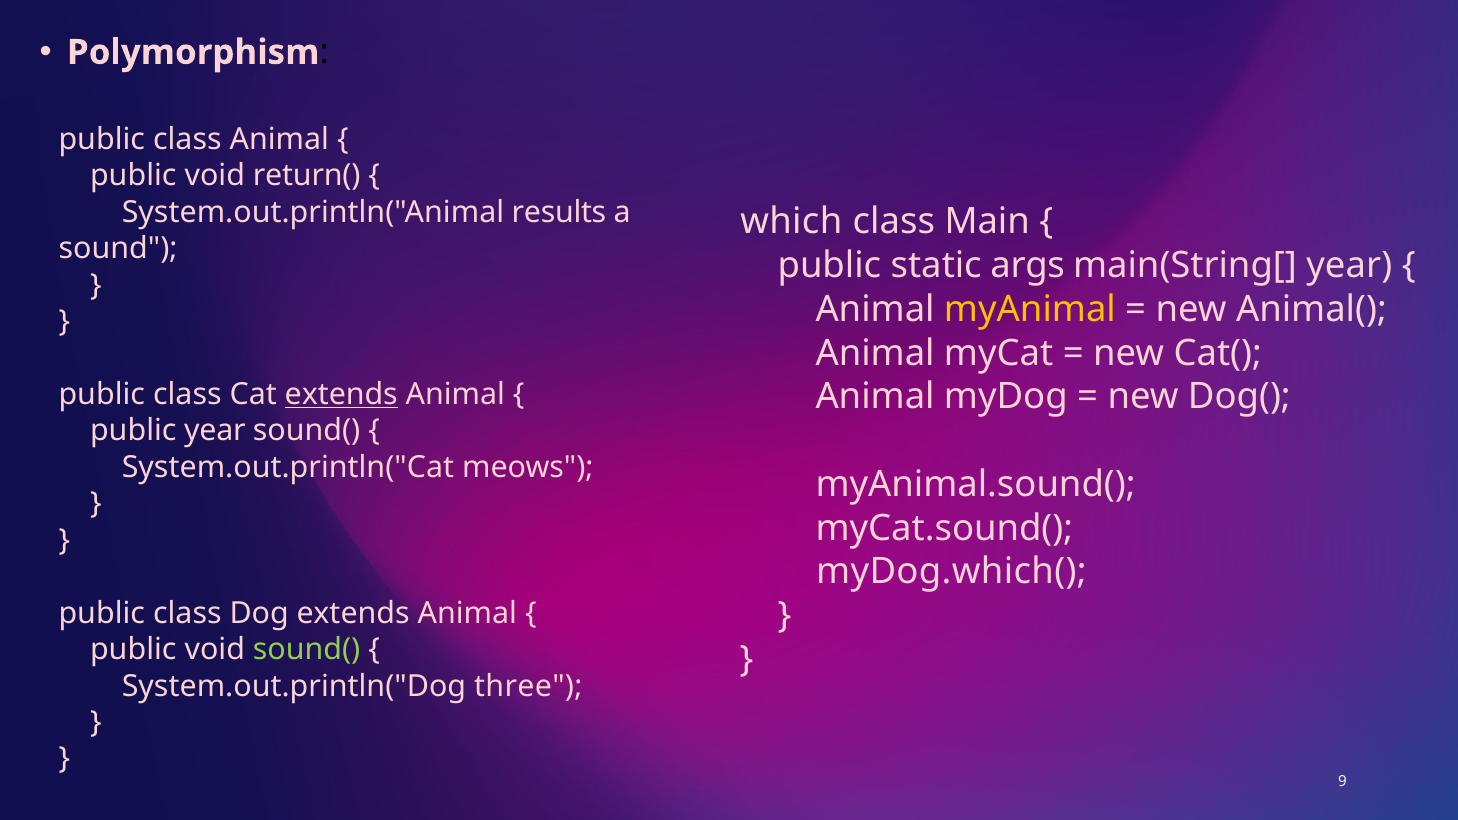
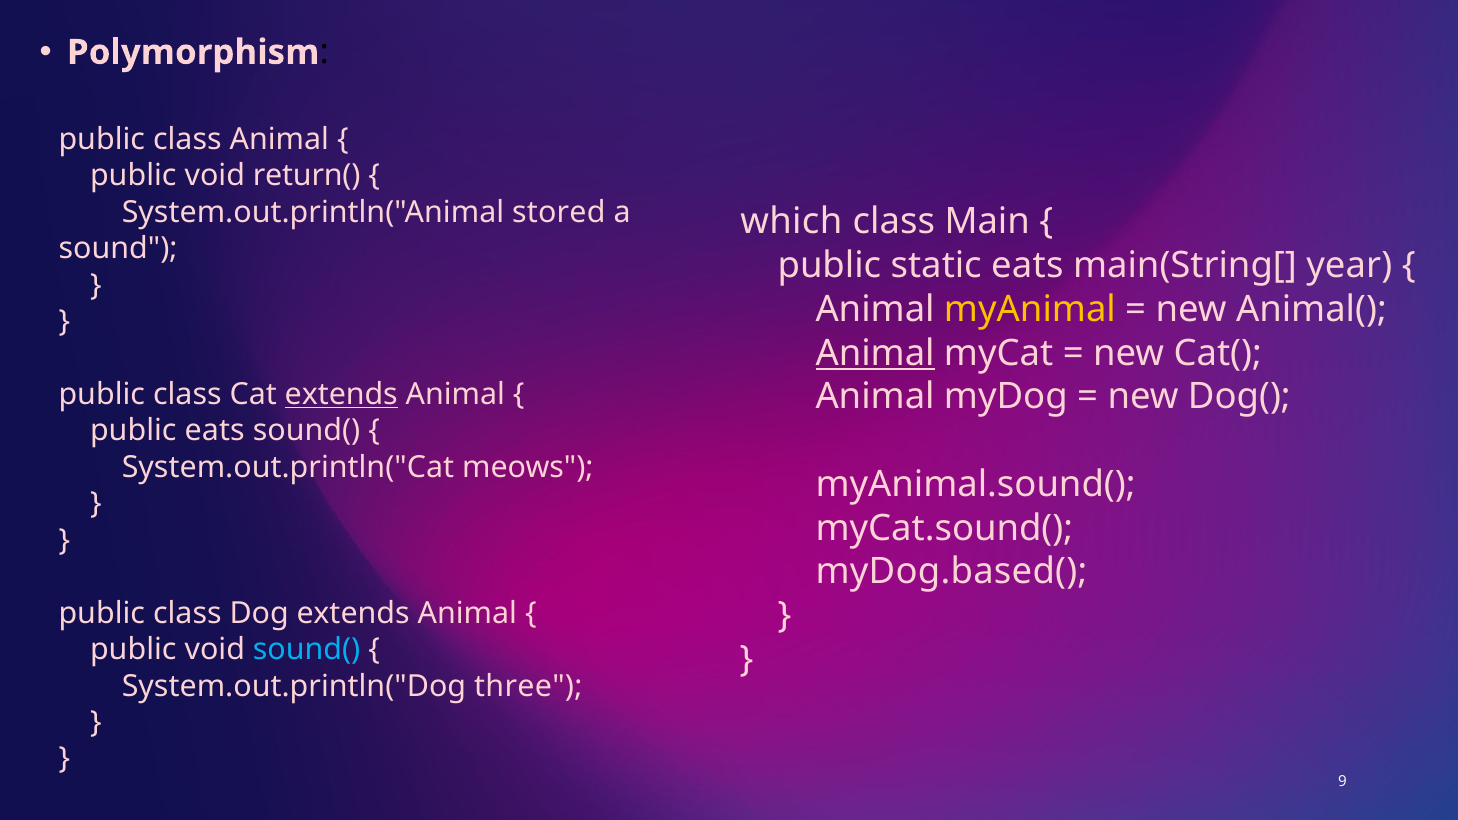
results: results -> stored (559, 212)
static args: args -> eats (1027, 266)
Animal underline: none -> present (875, 353)
public year: year -> eats (215, 431)
myDog.which(: myDog.which( -> myDog.based( (951, 572)
sound( colour: light green -> light blue (307, 650)
